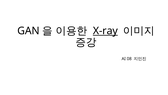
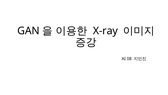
X-ray underline: present -> none (105, 31)
